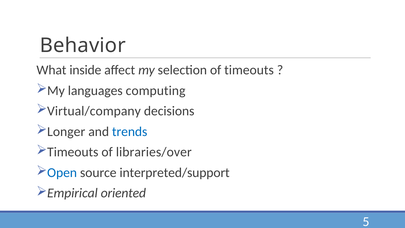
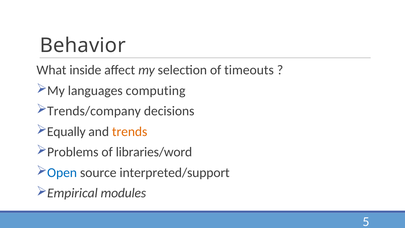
Virtual/company: Virtual/company -> Trends/company (94, 111)
Longer: Longer -> Equally (66, 132)
trends colour: blue -> orange (130, 132)
Timeouts: Timeouts -> Problems (73, 152)
libraries/over: libraries/over -> libraries/word (154, 152)
oriented: oriented -> modules (123, 193)
